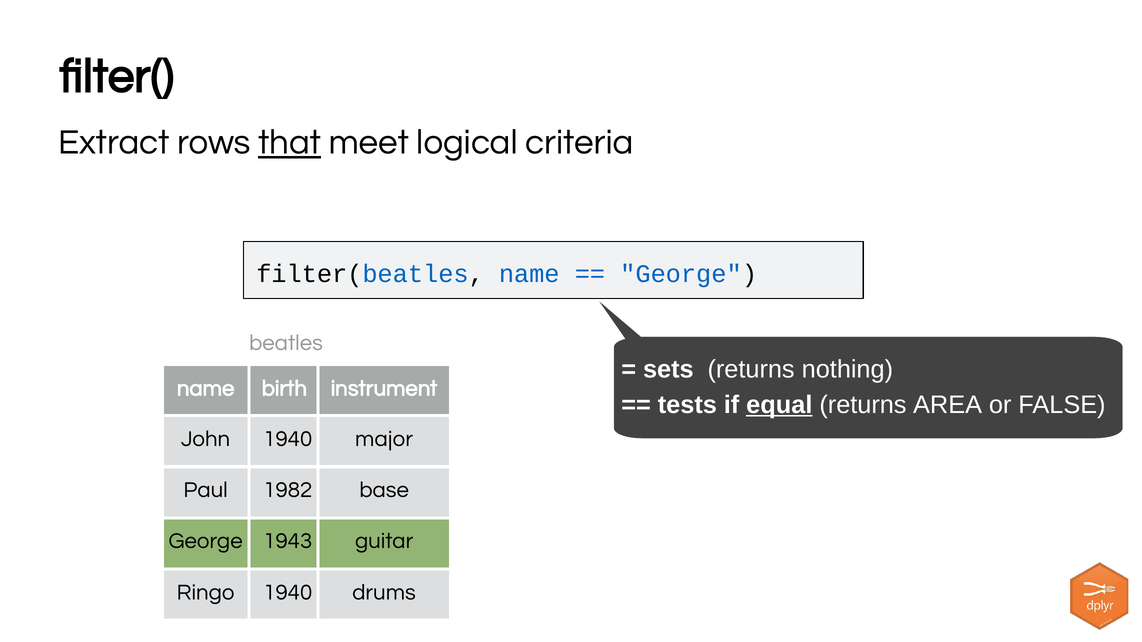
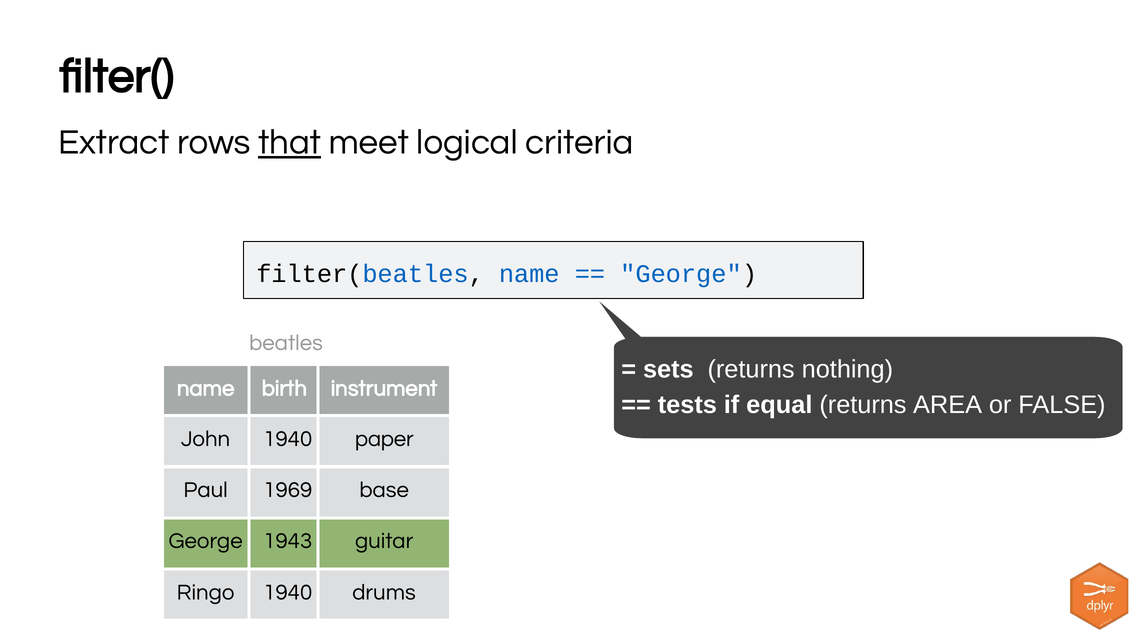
equal underline: present -> none (779, 405)
major: major -> paper (384, 439)
1982: 1982 -> 1969 (288, 490)
